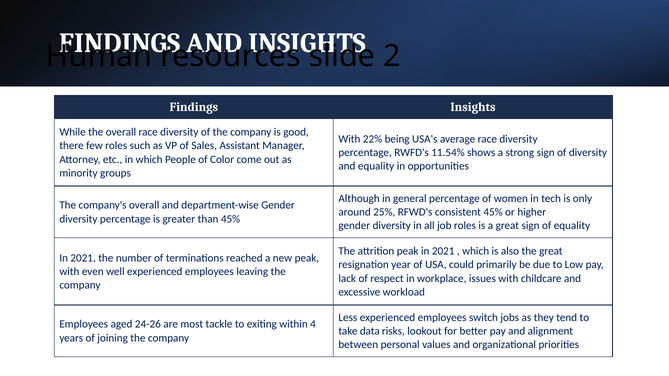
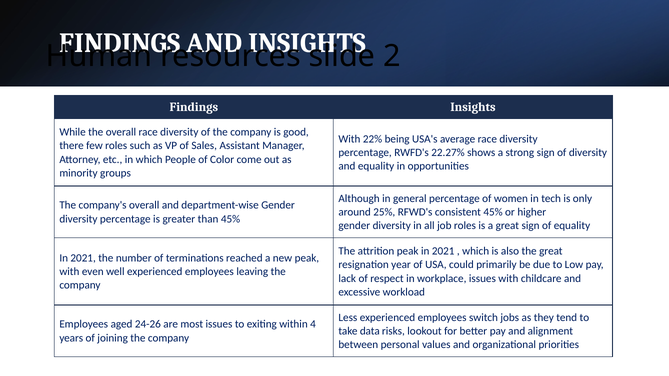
11.54%: 11.54% -> 22.27% (448, 153)
most tackle: tackle -> issues (219, 324)
